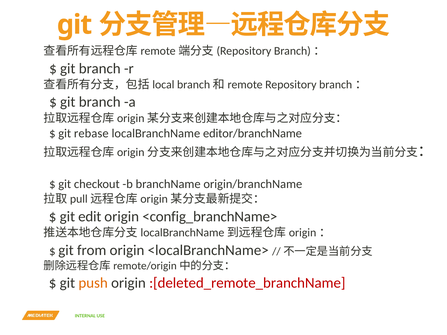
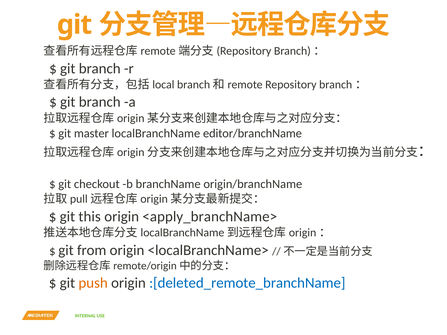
rebase: rebase -> master (91, 134)
edit: edit -> this (90, 217)
<config_branchName>: <config_branchName> -> <apply_branchName> (210, 217)
:[deleted_remote_branchName colour: red -> blue (247, 283)
